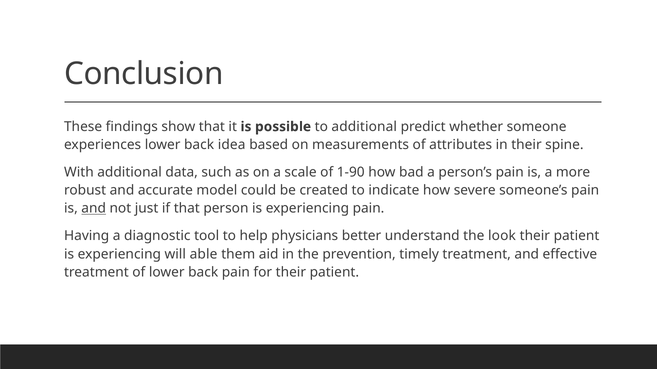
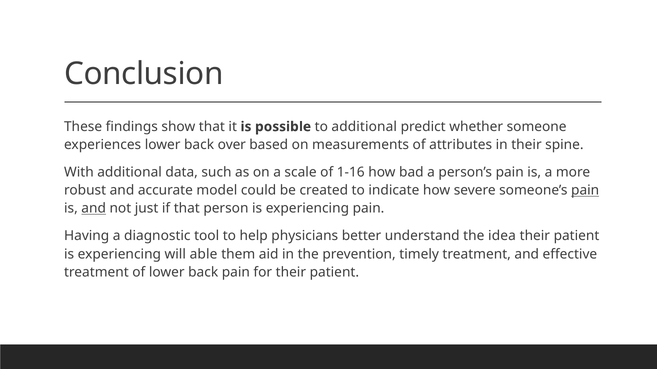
idea: idea -> over (232, 145)
1-90: 1-90 -> 1-16 (351, 173)
pain underline: none -> present (585, 191)
look: look -> idea (502, 236)
